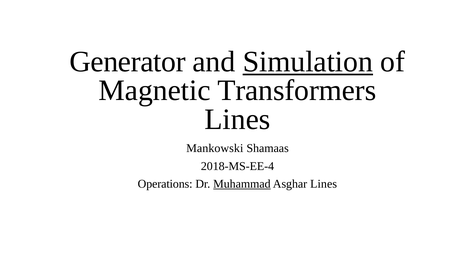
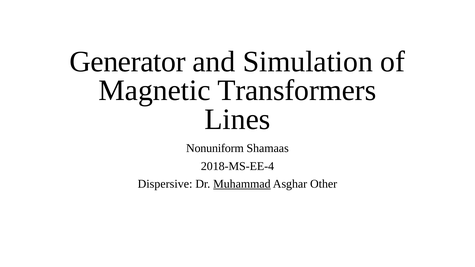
Simulation underline: present -> none (308, 62)
Mankowski: Mankowski -> Nonuniform (215, 148)
Operations: Operations -> Dispersive (165, 184)
Asghar Lines: Lines -> Other (324, 184)
